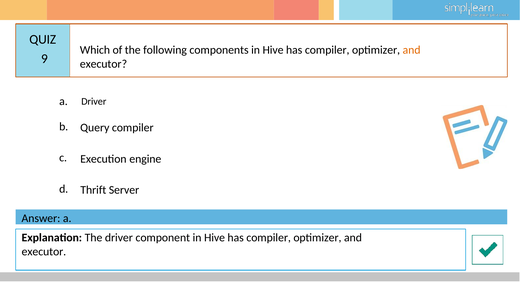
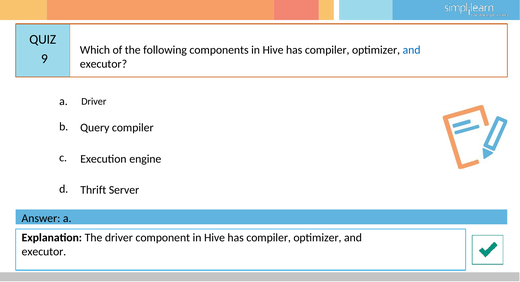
and colour: orange -> blue (412, 50)
